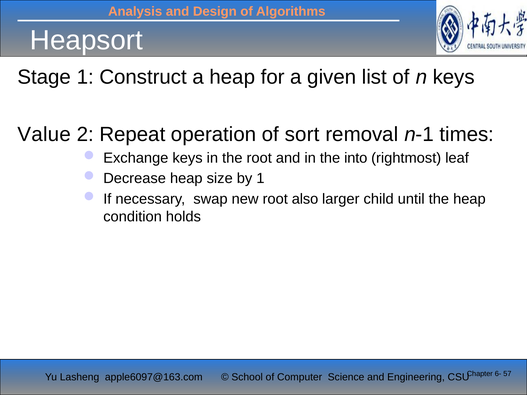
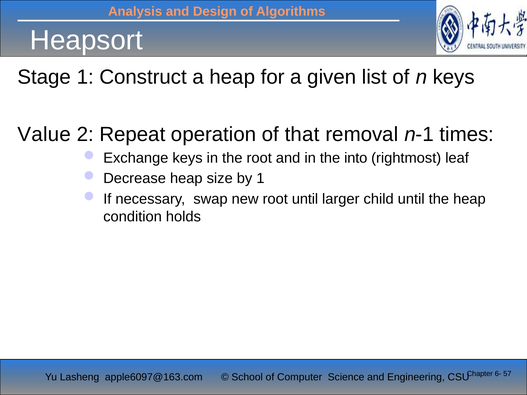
sort: sort -> that (302, 134)
root also: also -> until (305, 199)
